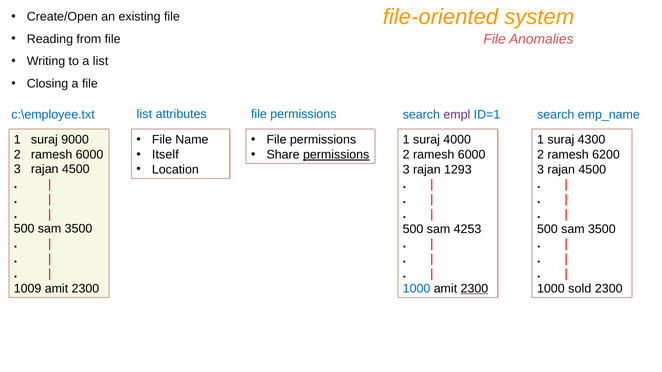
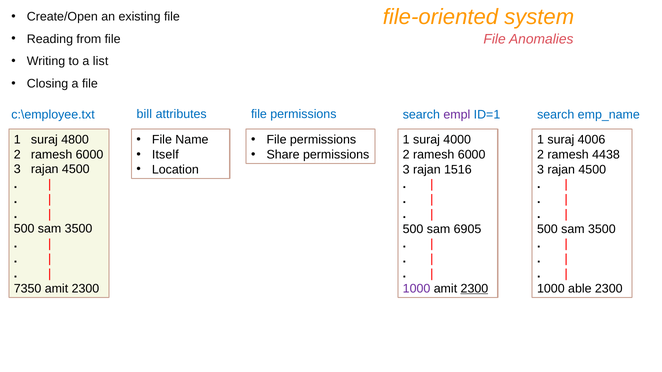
list: list -> bill (144, 114)
9000: 9000 -> 4800 (75, 140)
4300: 4300 -> 4006 (592, 140)
permissions underline: present -> none (336, 155)
6200: 6200 -> 4438 (606, 155)
1293: 1293 -> 1516 (458, 170)
4253: 4253 -> 6905 (468, 229)
1009: 1009 -> 7350 (28, 289)
1000 colour: blue -> purple (417, 289)
sold: sold -> able (580, 289)
